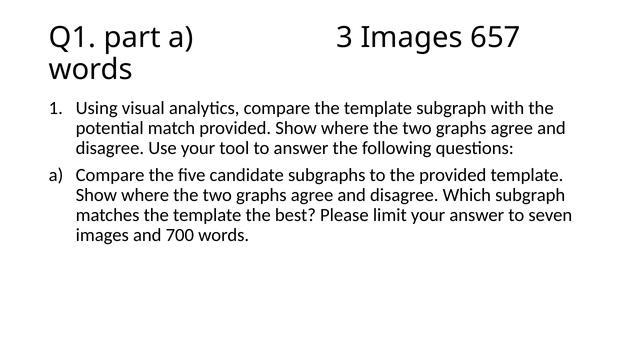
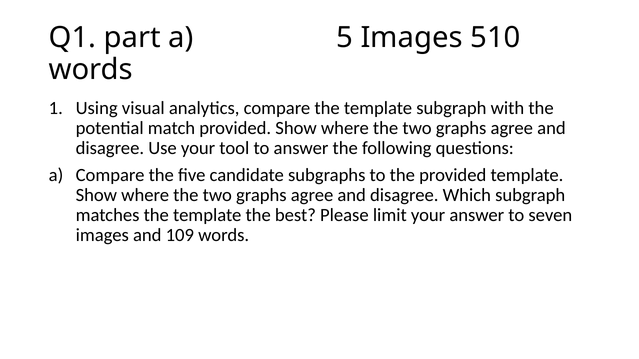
3: 3 -> 5 (345, 38)
657: 657 -> 510 (496, 38)
700: 700 -> 109 (180, 235)
